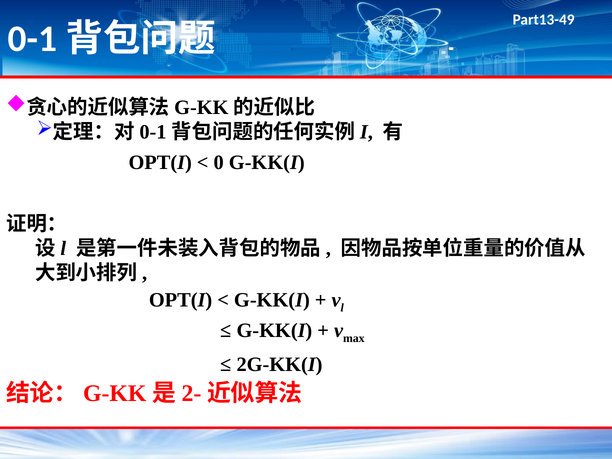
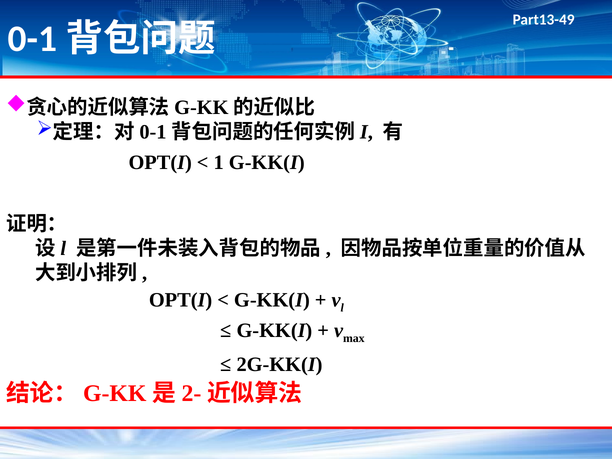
0: 0 -> 1 (219, 163)
